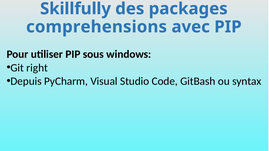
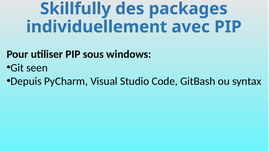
comprehensions: comprehensions -> individuellement (97, 27)
right: right -> seen (37, 68)
